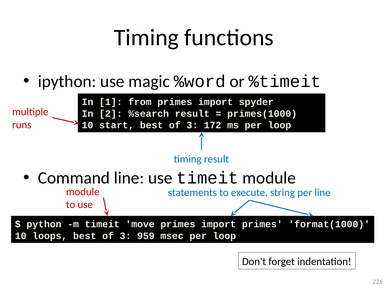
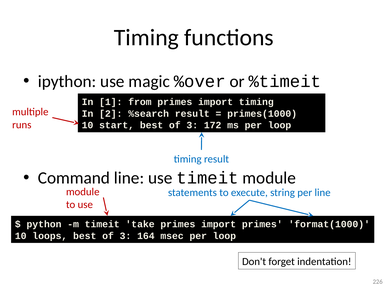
%word: %word -> %over (200, 81)
import spyder: spyder -> timing (256, 102)
move: move -> take (140, 224)
959: 959 -> 164 (146, 236)
